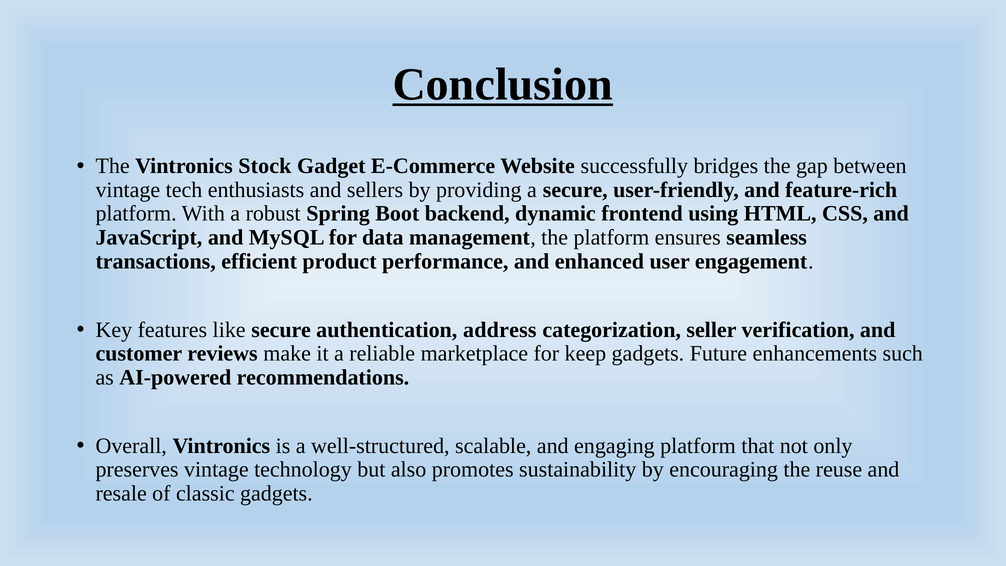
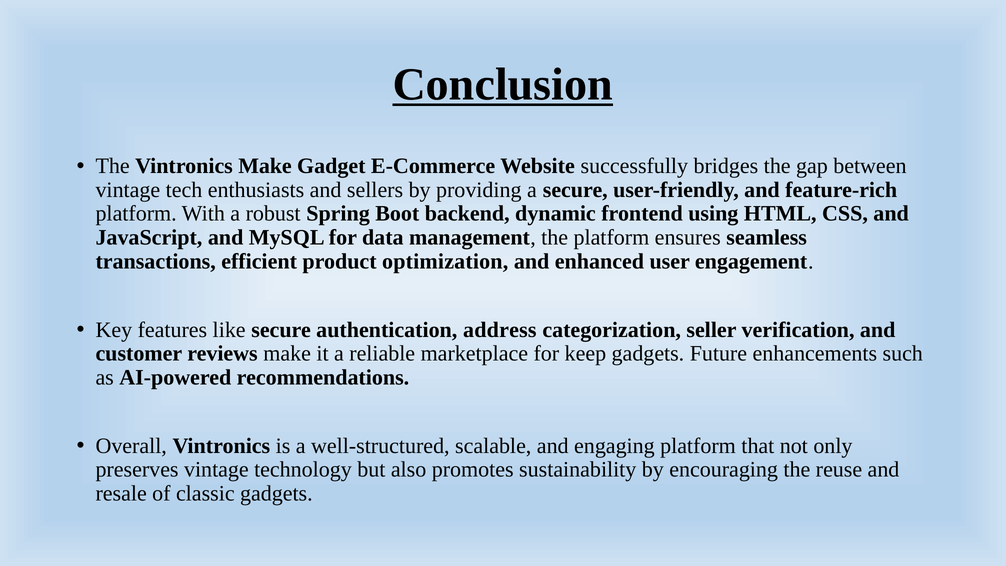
Vintronics Stock: Stock -> Make (265, 166)
performance: performance -> optimization (445, 261)
